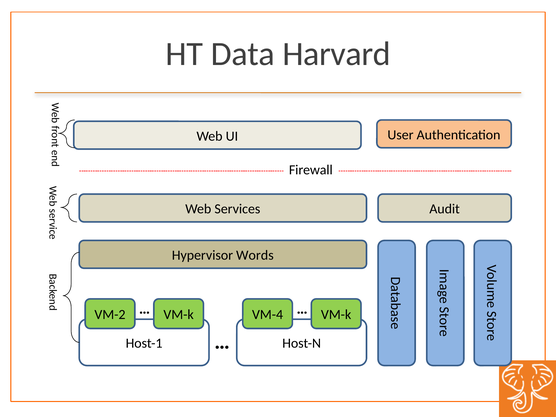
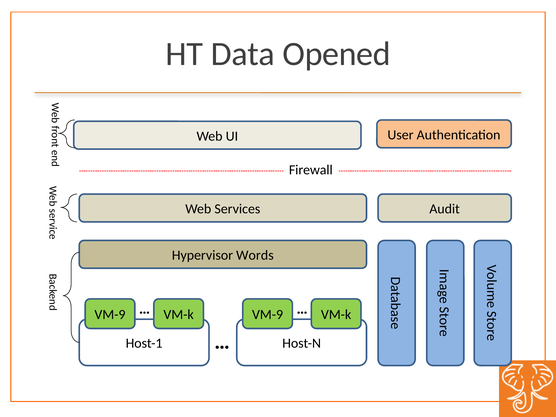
Harvard: Harvard -> Opened (337, 54)
VM-2: VM-2 -> VM-9 (110, 315)
VM-4: VM-4 -> VM-9 (268, 315)
